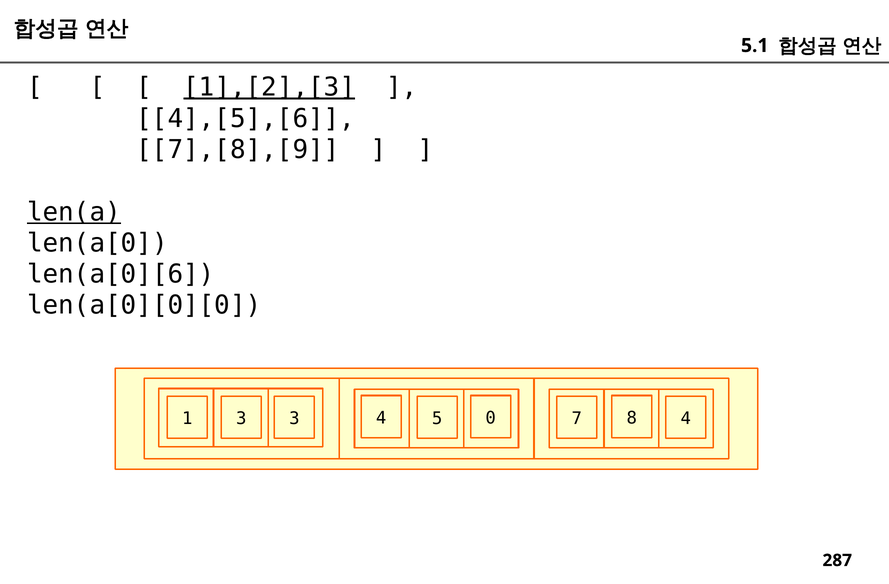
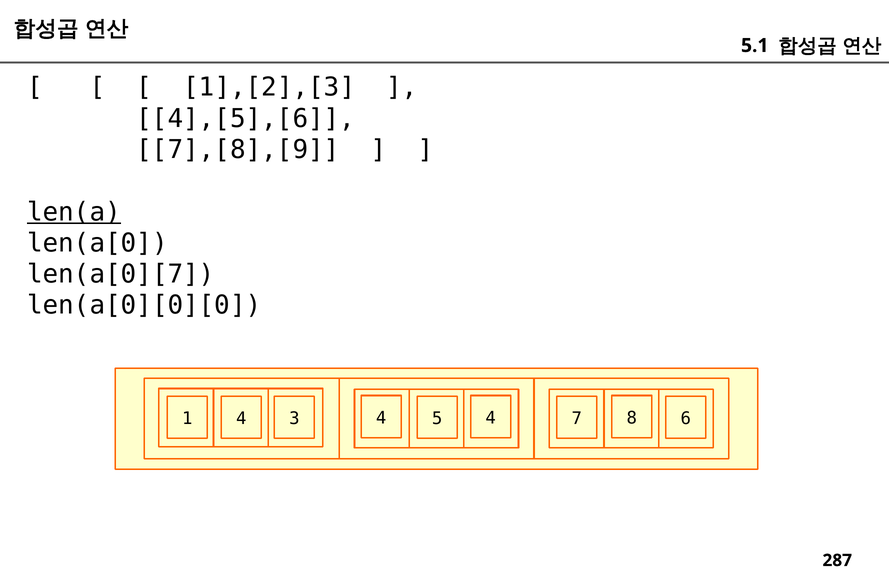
1],[2],[3 underline: present -> none (269, 87)
len(a[0][6: len(a[0][6 -> len(a[0][7 (121, 274)
1 3: 3 -> 4 (241, 418)
5 0: 0 -> 4 (491, 418)
8 4: 4 -> 6 (686, 418)
